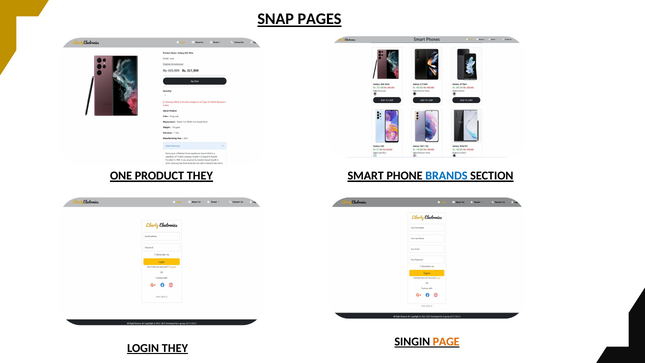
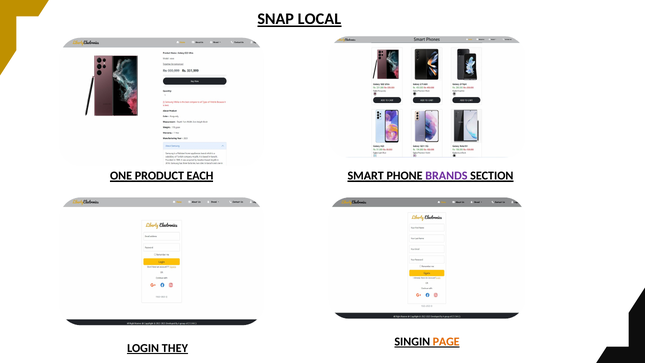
PAGES: PAGES -> LOCAL (319, 19)
PRODUCT THEY: THEY -> EACH (200, 176)
BRANDS colour: blue -> purple (446, 176)
